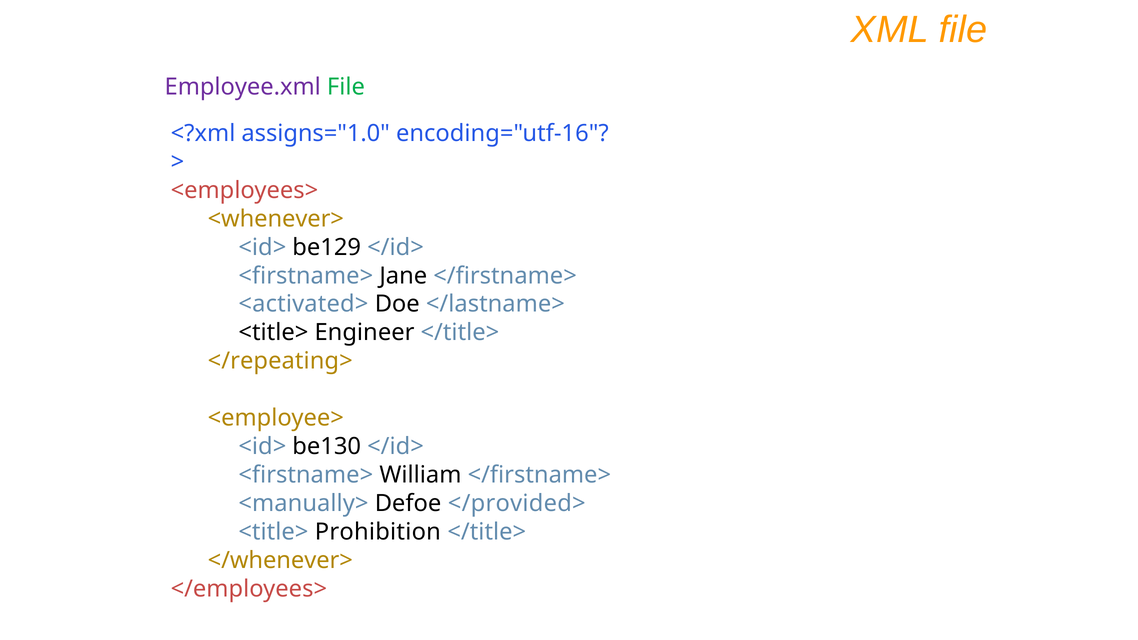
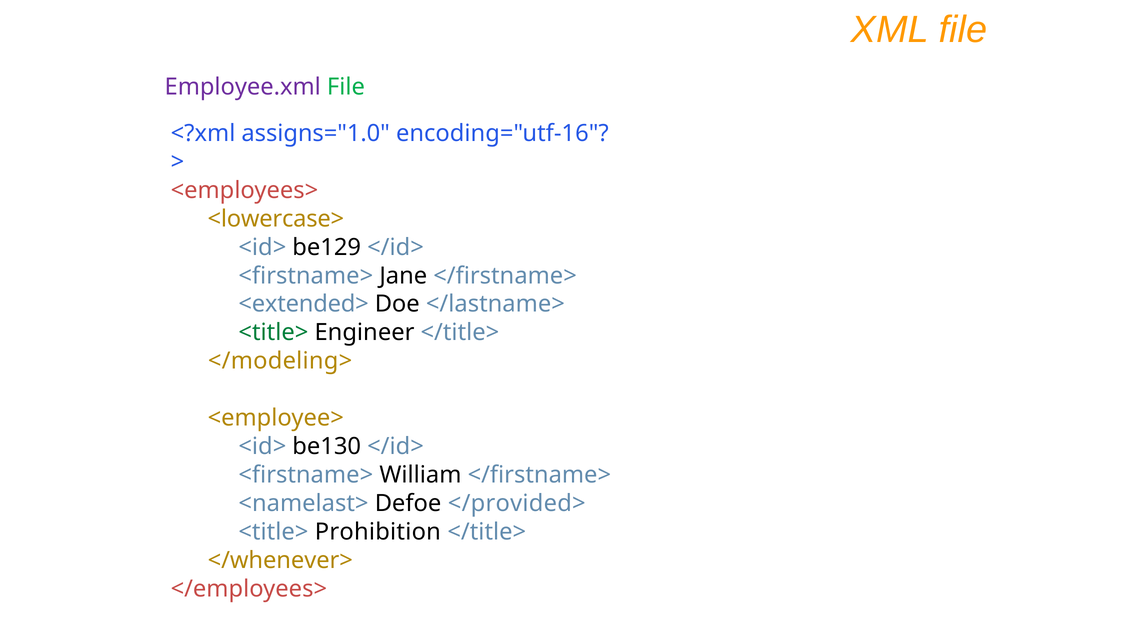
<whenever>: <whenever> -> <lowercase> (276, 219)
<activated>: <activated> -> <extended> (304, 304)
<title> colour: black -> green (273, 333)
</repeating>: </repeating> -> </modeling> (280, 361)
<manually>: <manually> -> <namelast> (303, 503)
